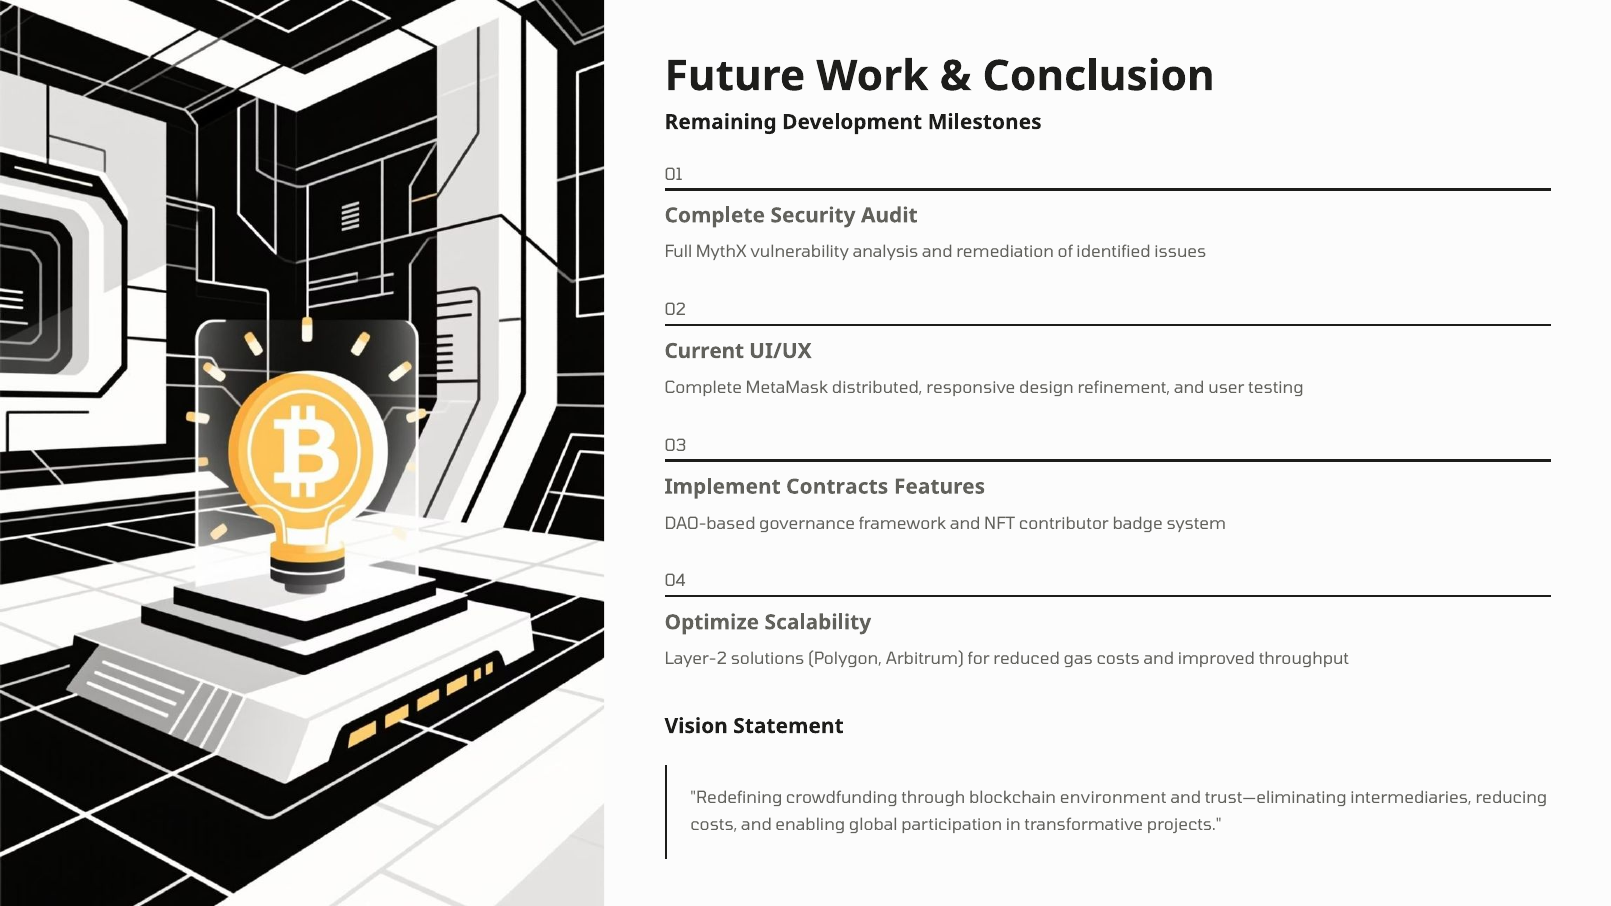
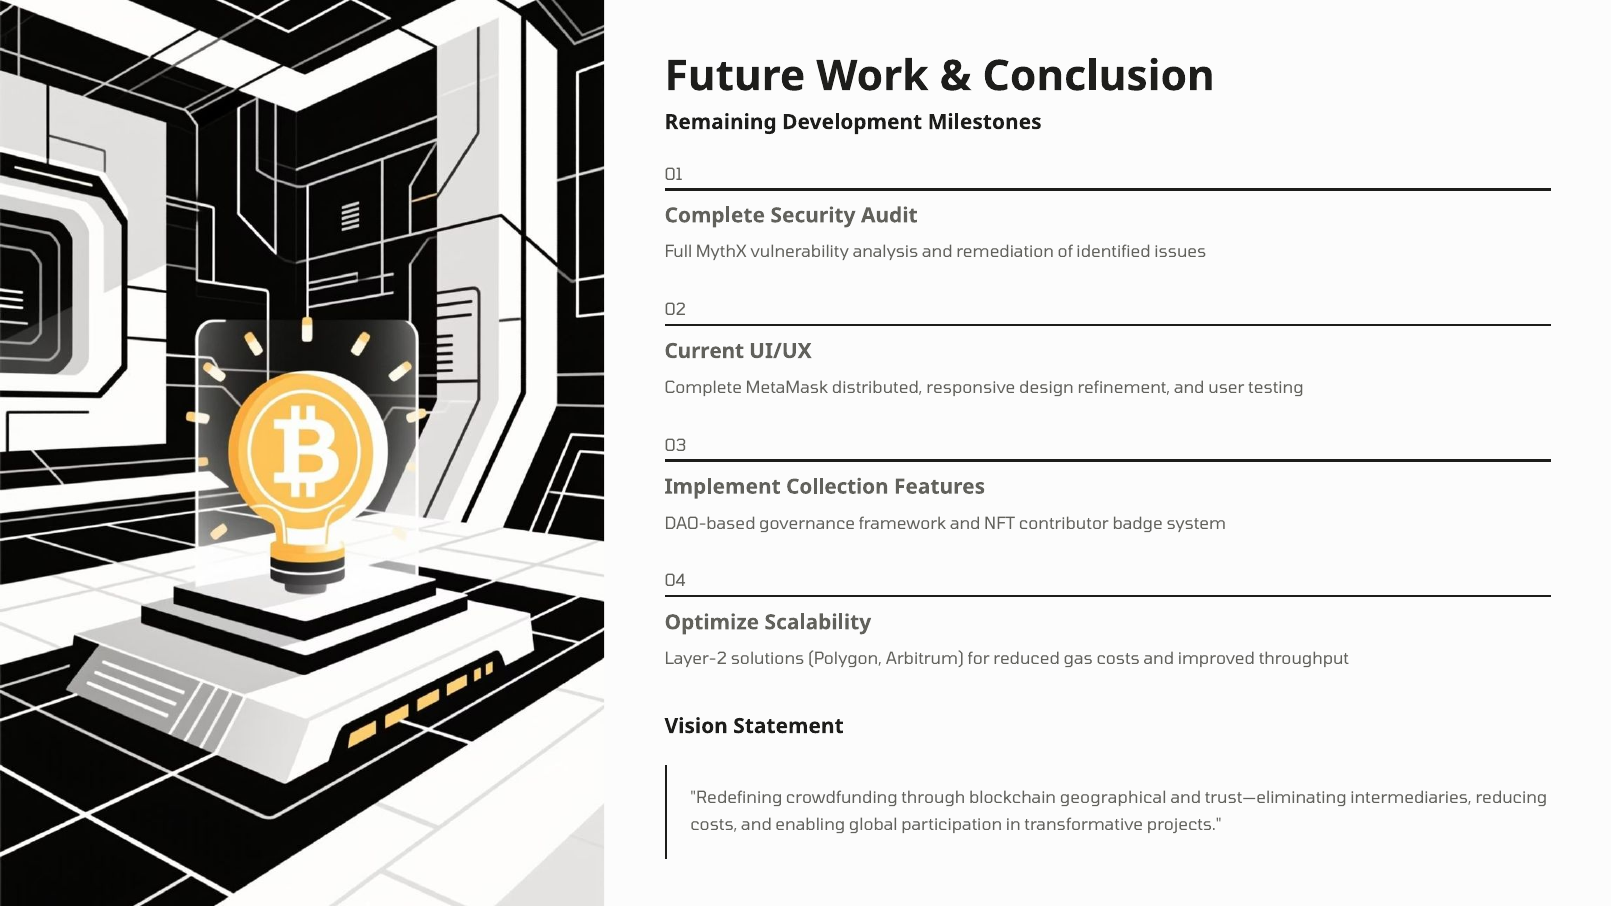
Contracts: Contracts -> Collection (837, 487)
environment: environment -> geographical (1113, 798)
